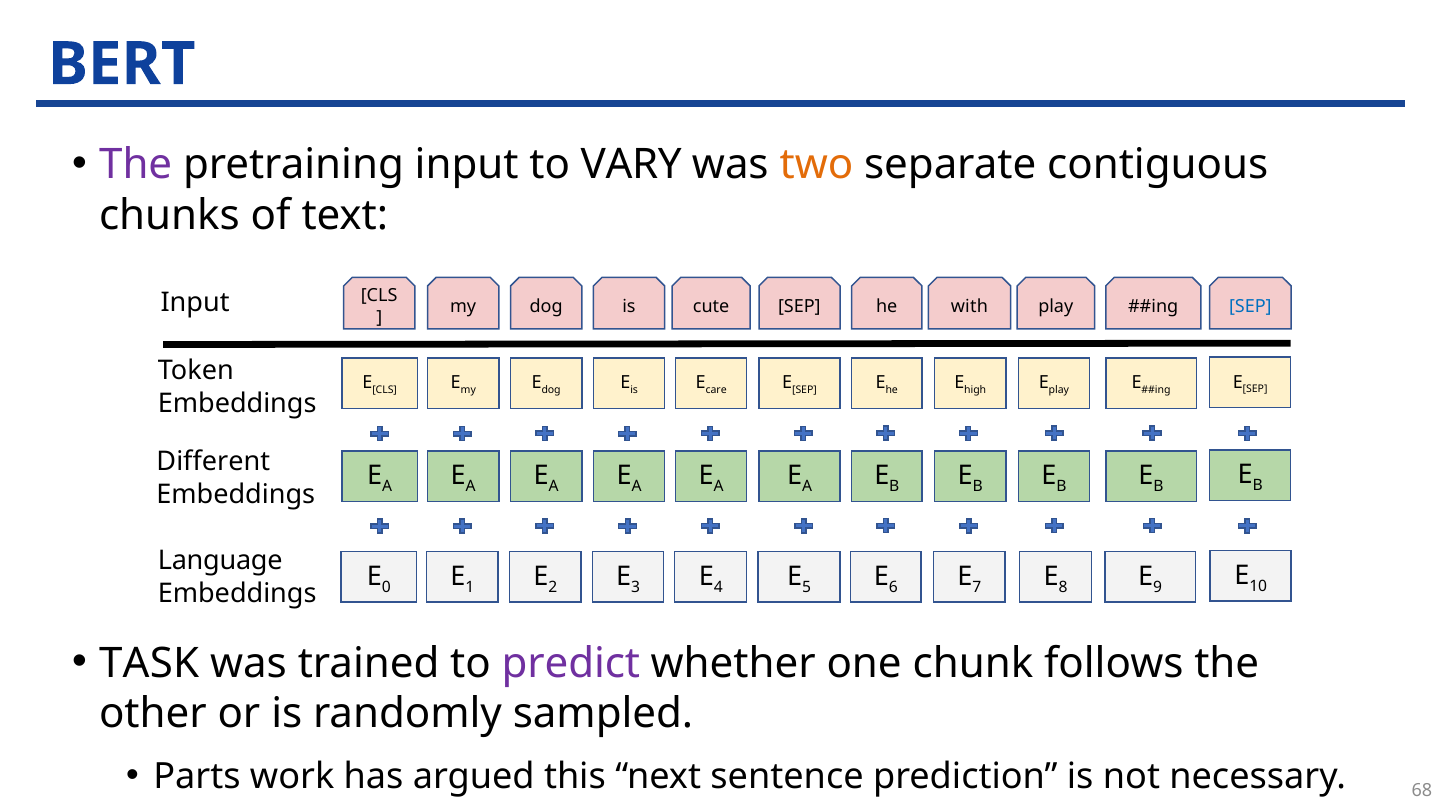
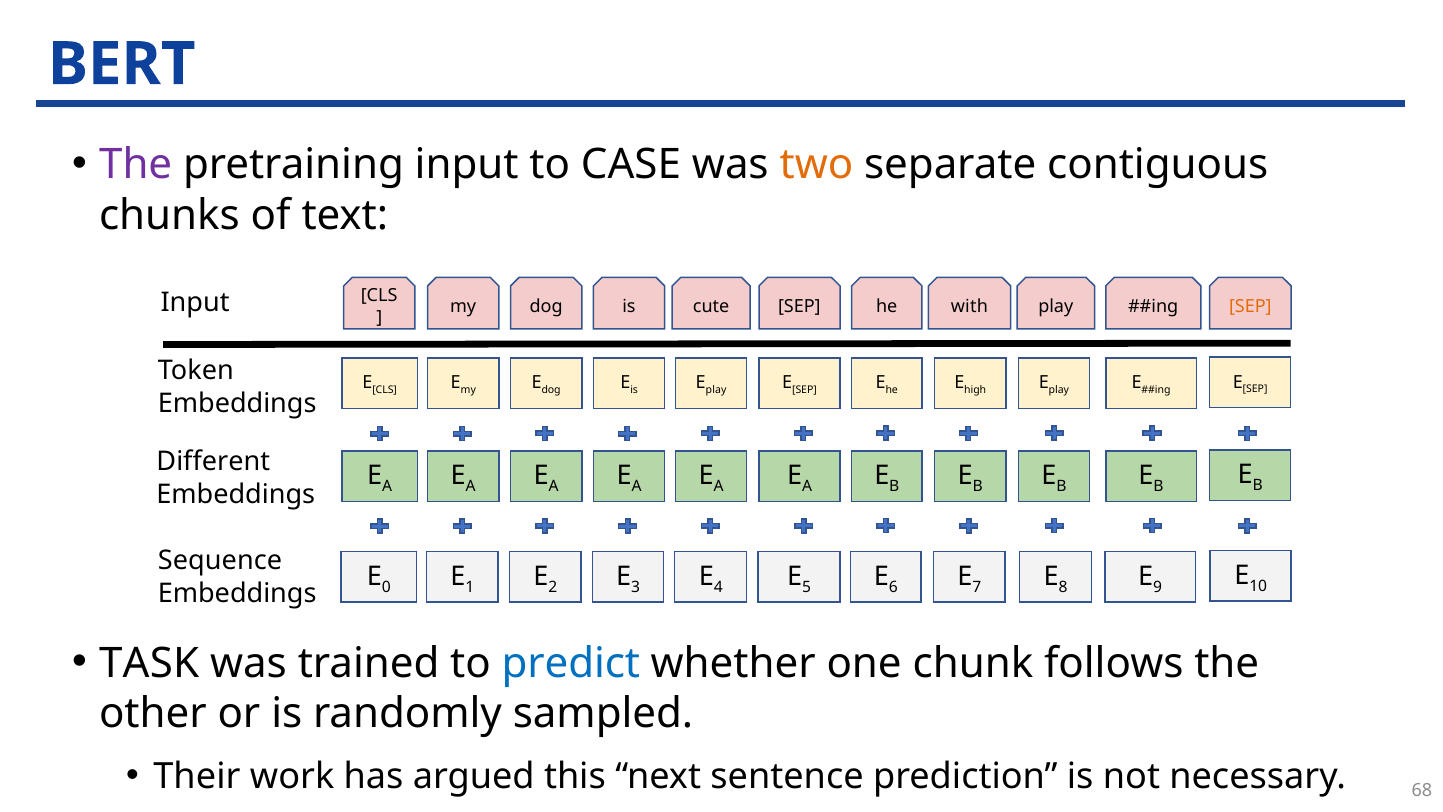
VARY: VARY -> CASE (631, 165)
SEP colour: blue -> orange (1250, 306)
is E care: care -> play (716, 390)
Language: Language -> Sequence (220, 561)
predict colour: purple -> blue (571, 663)
Parts: Parts -> Their (197, 777)
